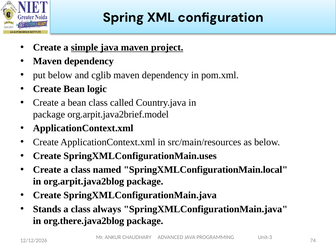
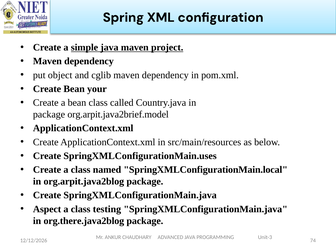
put below: below -> object (60, 75)
logic: logic -> your (97, 89)
Stands: Stands -> Aspect (47, 209)
always: always -> testing (107, 209)
